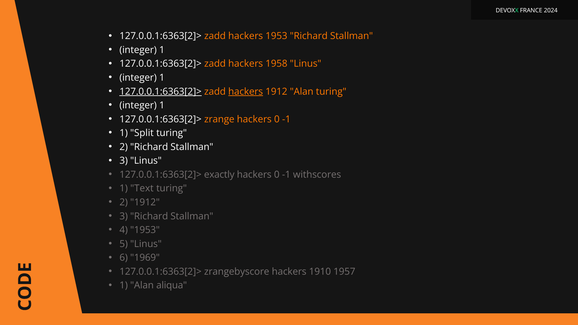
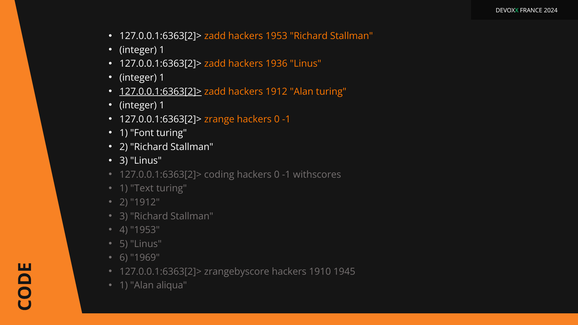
1958: 1958 -> 1936 (276, 64)
hackers underline: present -> none (246, 92)
Split: Split -> Font (142, 133)
exactly: exactly -> coding (219, 175)
1957: 1957 -> 1945 (344, 272)
